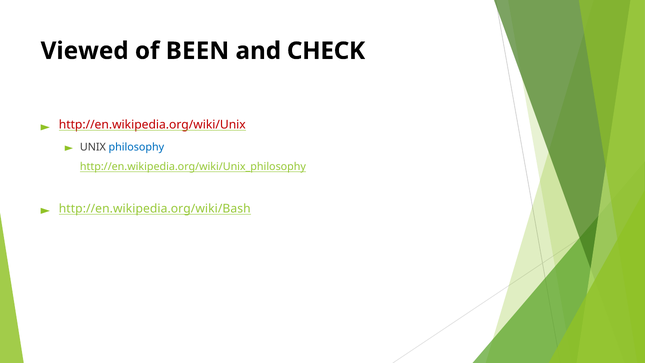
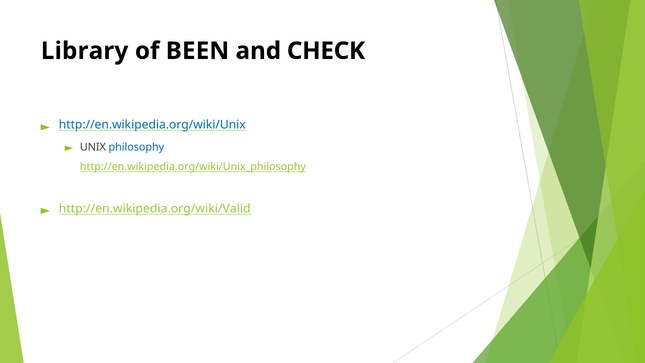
Viewed: Viewed -> Library (85, 51)
http://en.wikipedia.org/wiki/Unix colour: red -> blue (152, 125)
http://en.wikipedia.org/wiki/Bash: http://en.wikipedia.org/wiki/Bash -> http://en.wikipedia.org/wiki/Valid (155, 209)
